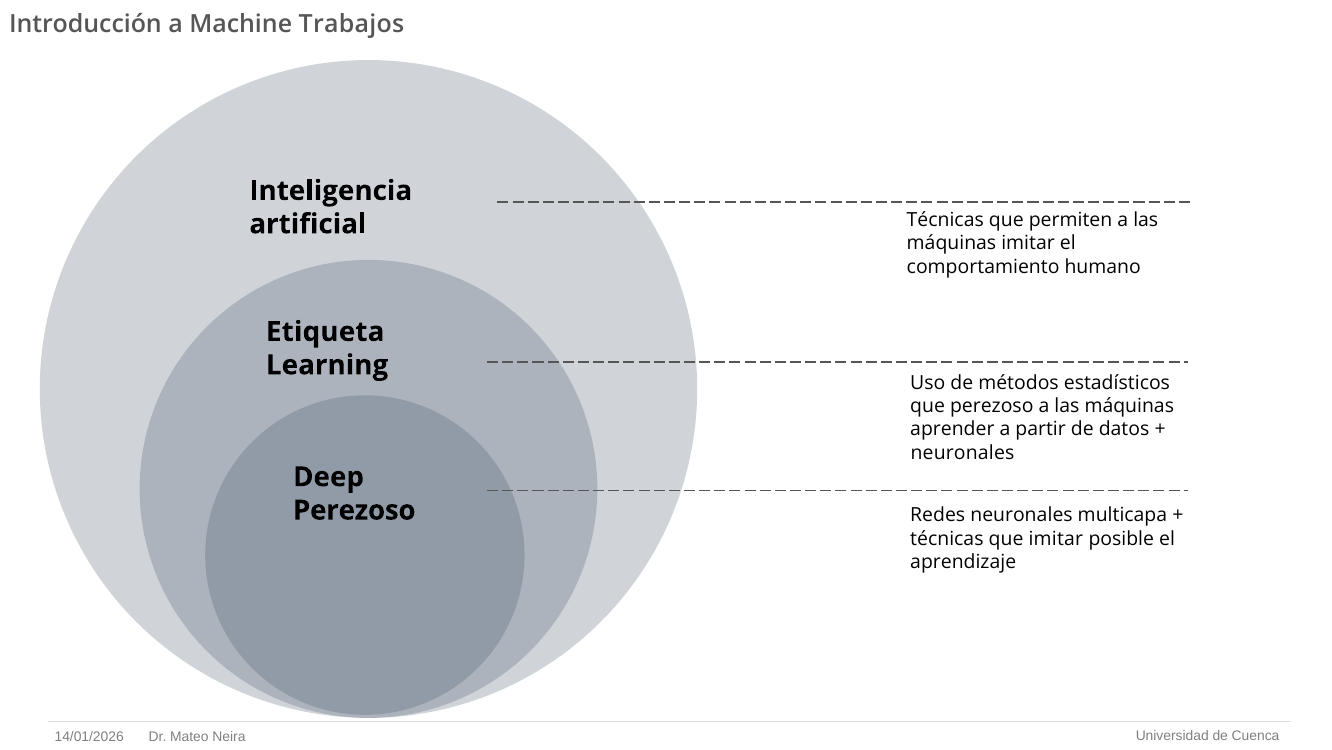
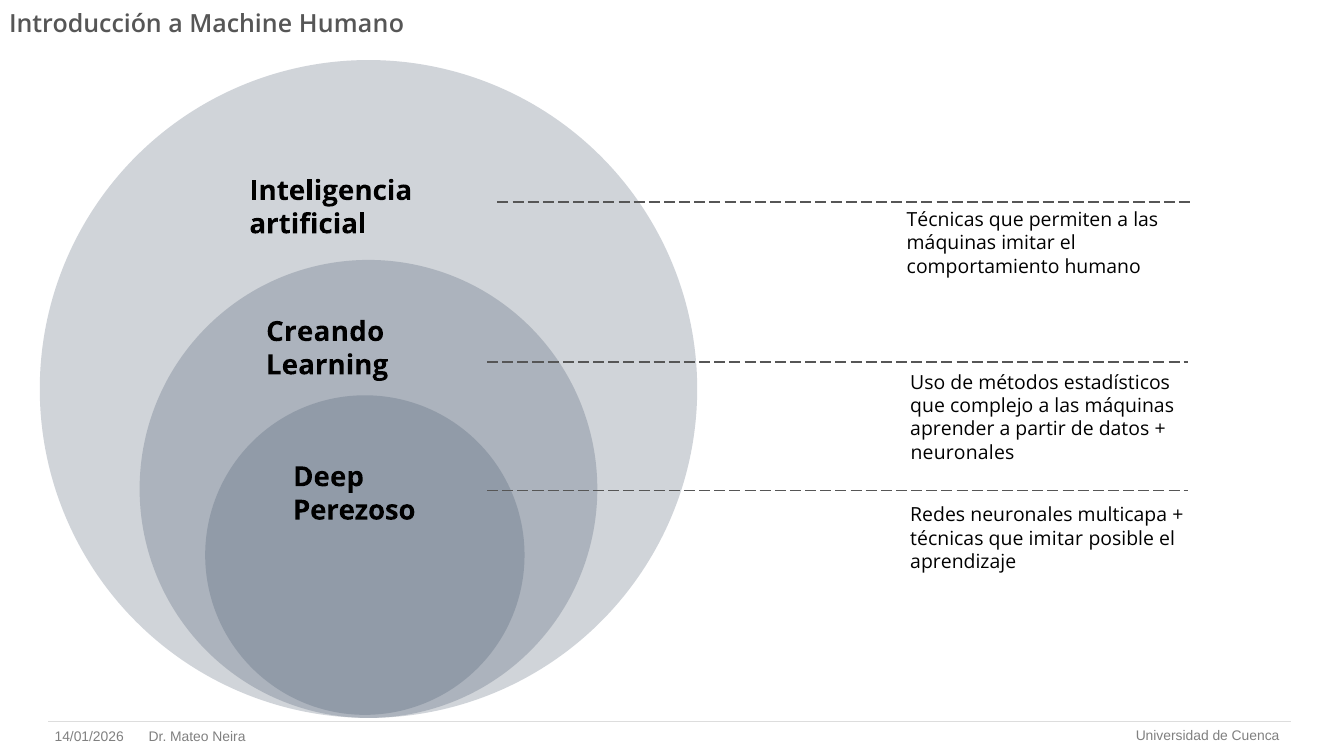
Machine Trabajos: Trabajos -> Humano (351, 24)
Etiqueta: Etiqueta -> Creando (325, 332)
que perezoso: perezoso -> complejo (992, 406)
